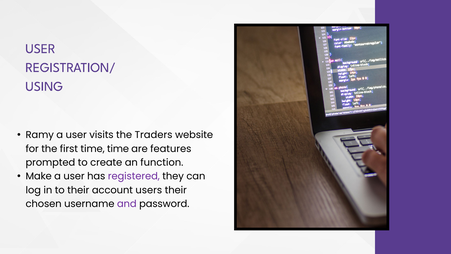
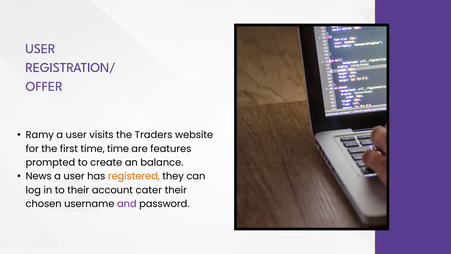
USING: USING -> OFFER (44, 86)
function: function -> balance (162, 162)
Make: Make -> News (39, 176)
registered colour: purple -> orange (134, 176)
users: users -> cater (149, 190)
